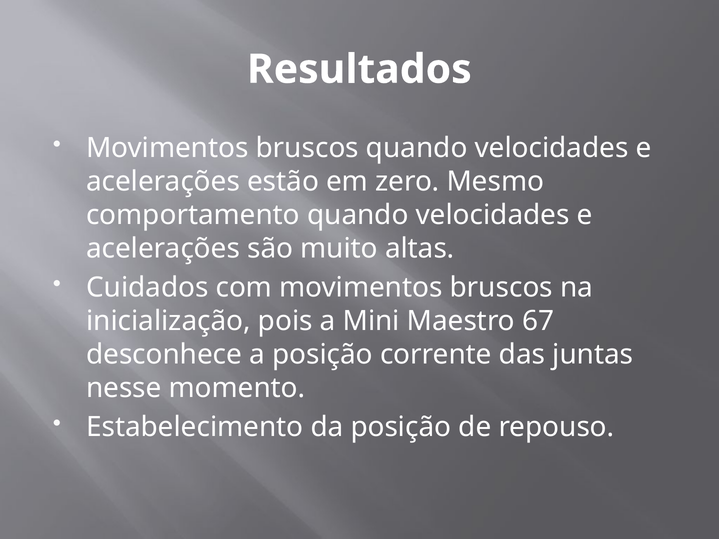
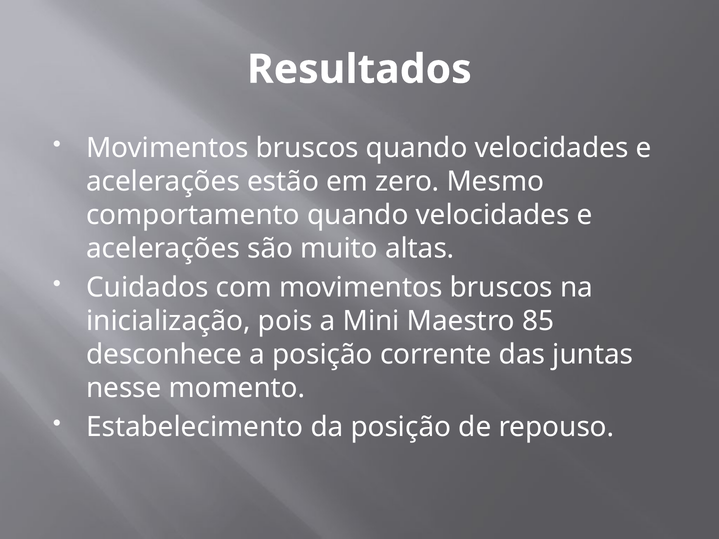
67: 67 -> 85 (538, 321)
